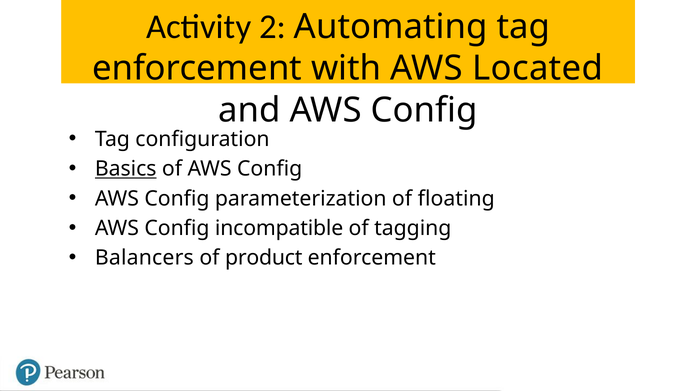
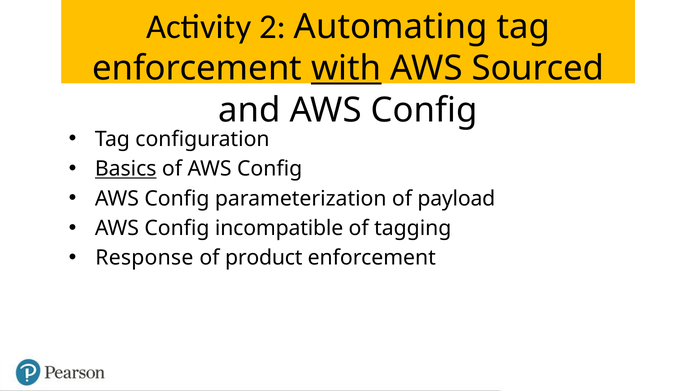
with underline: none -> present (346, 68)
Located: Located -> Sourced (538, 68)
floating: floating -> payload (456, 198)
Balancers: Balancers -> Response (144, 258)
